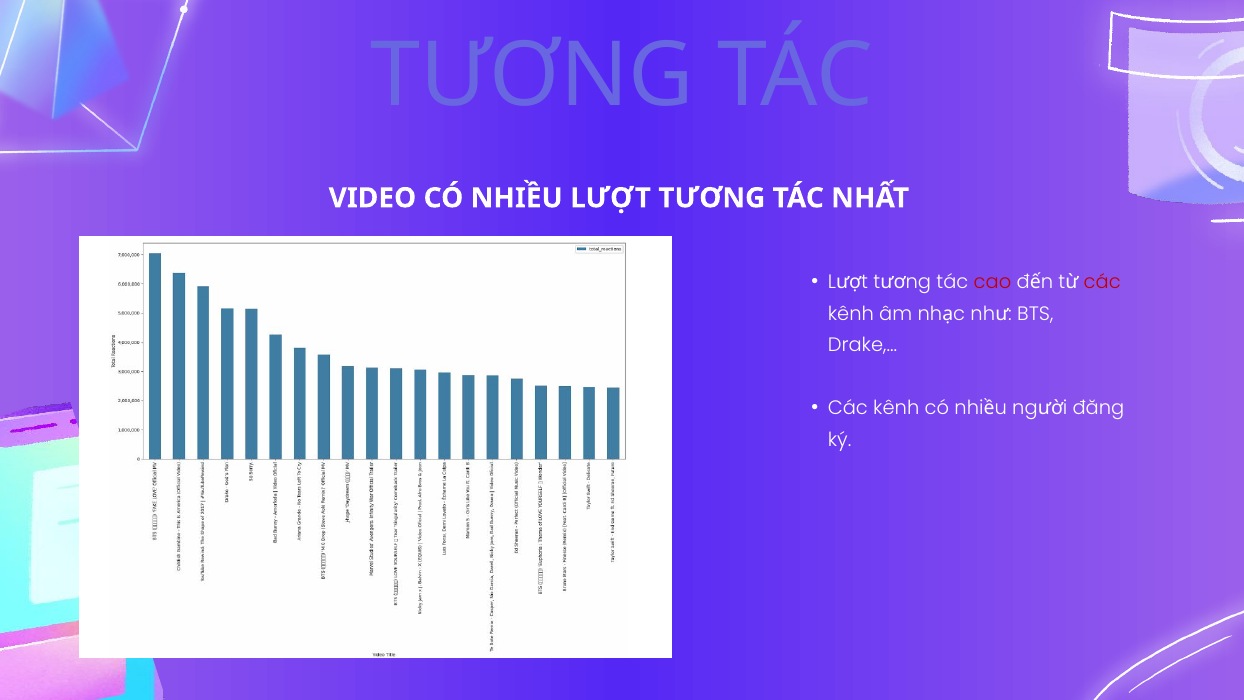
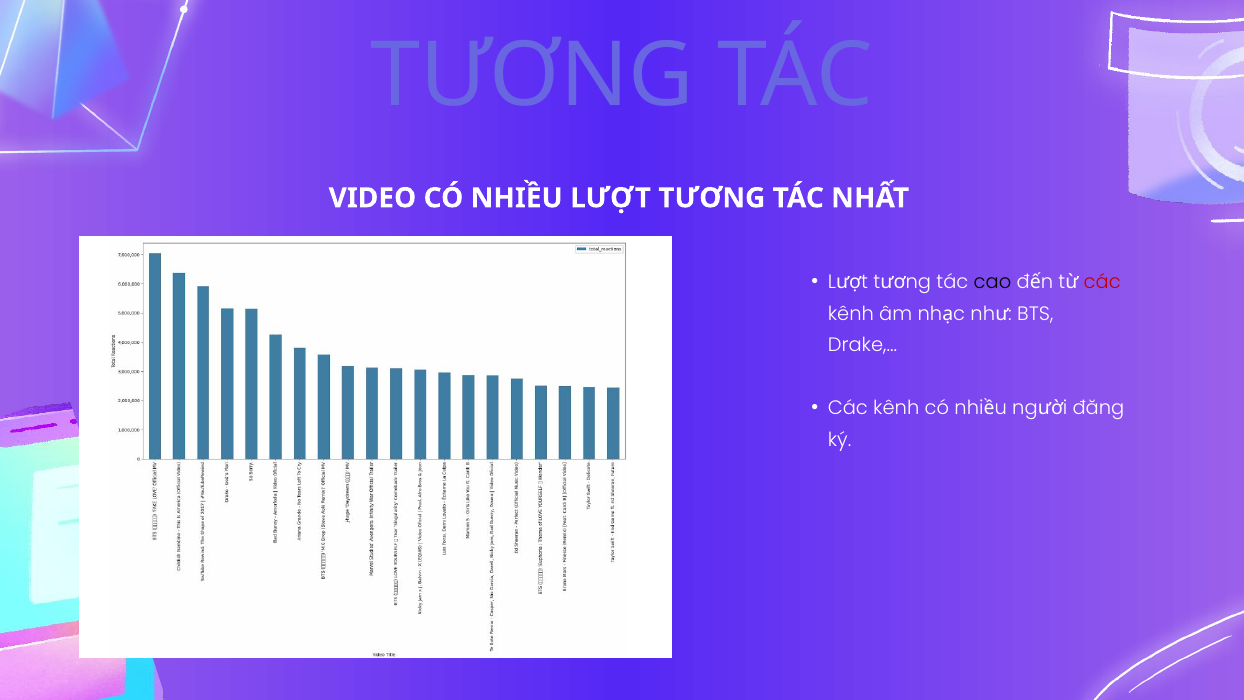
cao colour: red -> black (993, 282)
